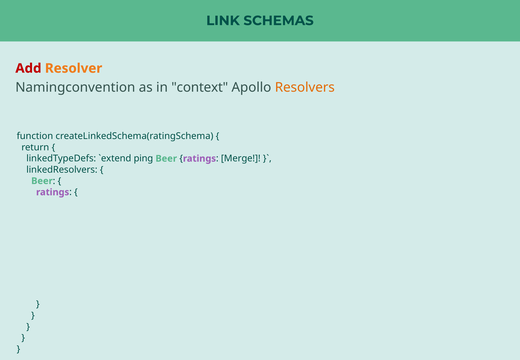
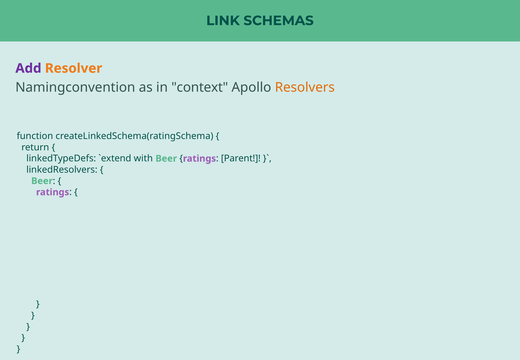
Add colour: red -> purple (28, 68)
ping: ping -> with (143, 159)
Merge: Merge -> Parent (241, 159)
